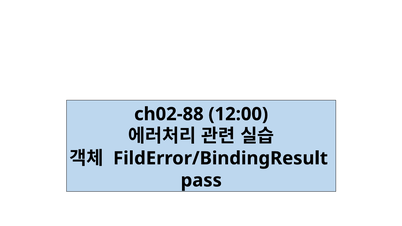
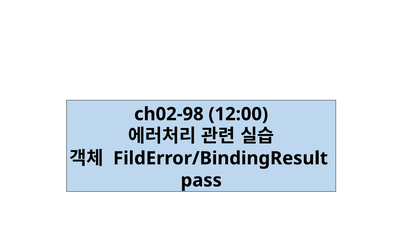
ch02-88: ch02-88 -> ch02-98 (169, 114)
